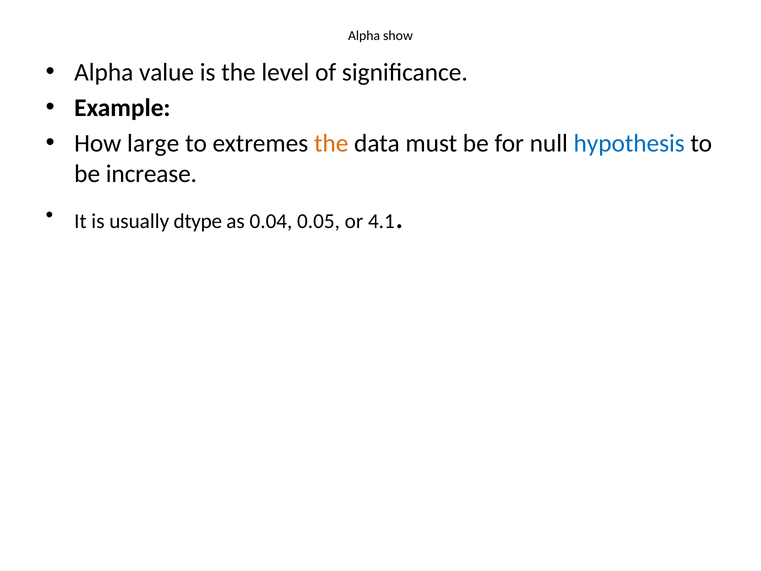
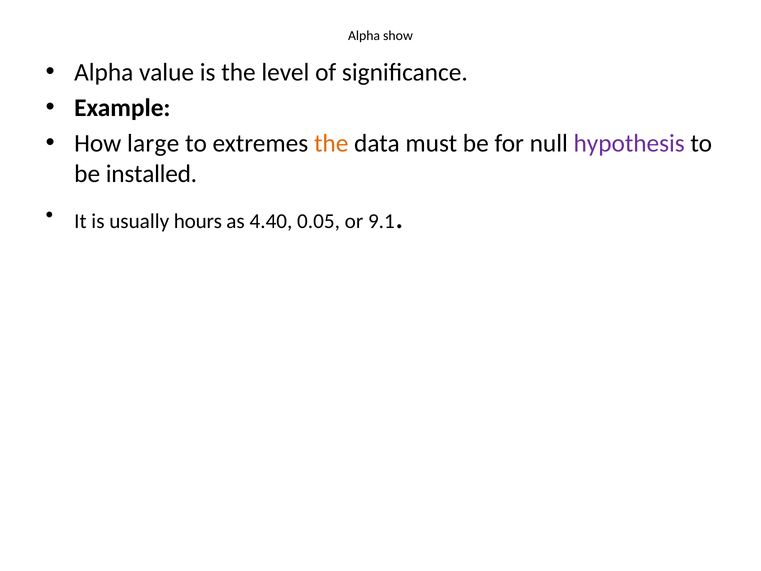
hypothesis colour: blue -> purple (629, 143)
increase: increase -> installed (151, 174)
dtype: dtype -> hours (198, 221)
0.04: 0.04 -> 4.40 (271, 221)
4.1: 4.1 -> 9.1 (381, 221)
